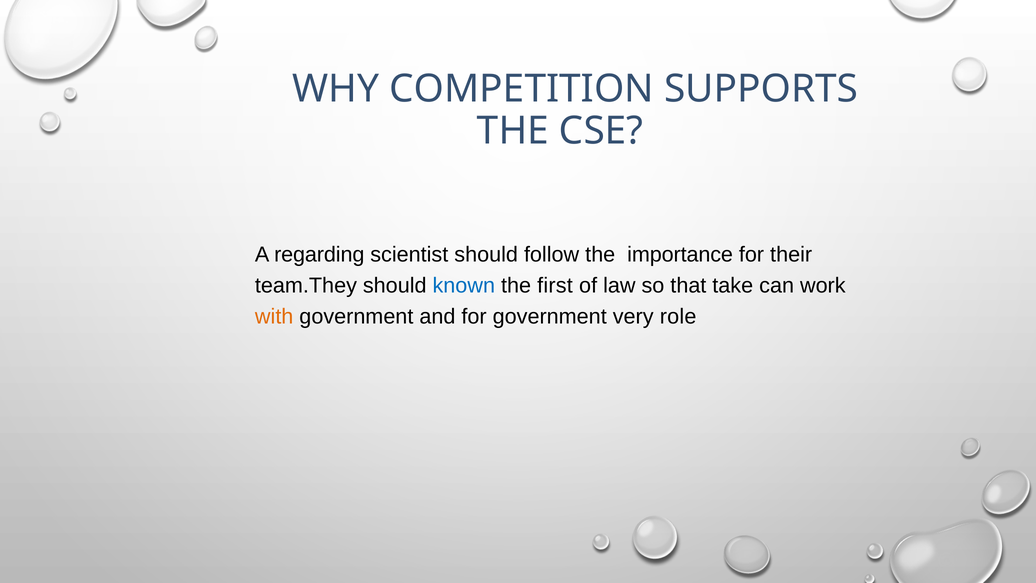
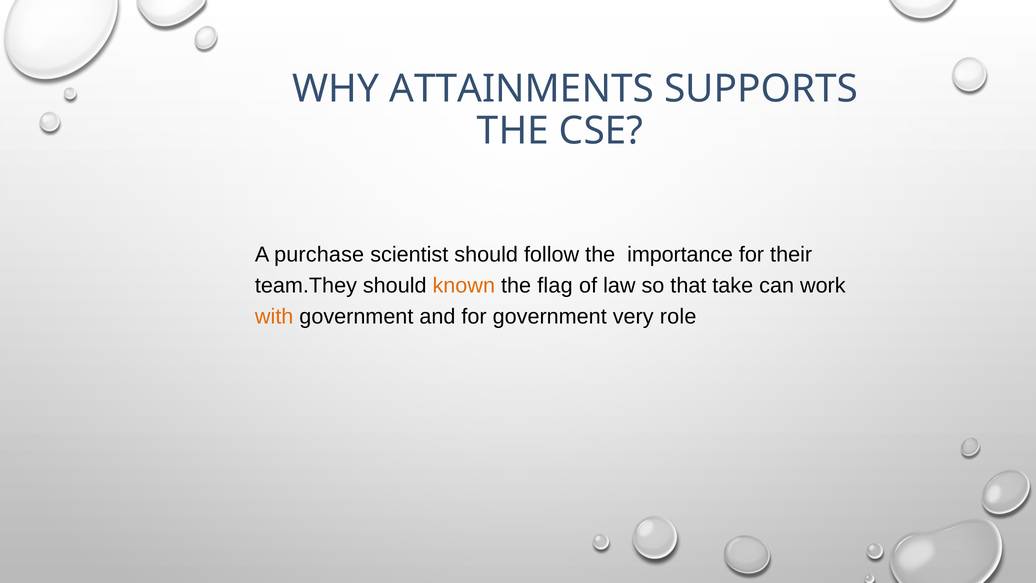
COMPETITION: COMPETITION -> ATTAINMENTS (522, 89)
regarding: regarding -> purchase (319, 254)
known colour: blue -> orange (464, 285)
first: first -> flag (555, 285)
